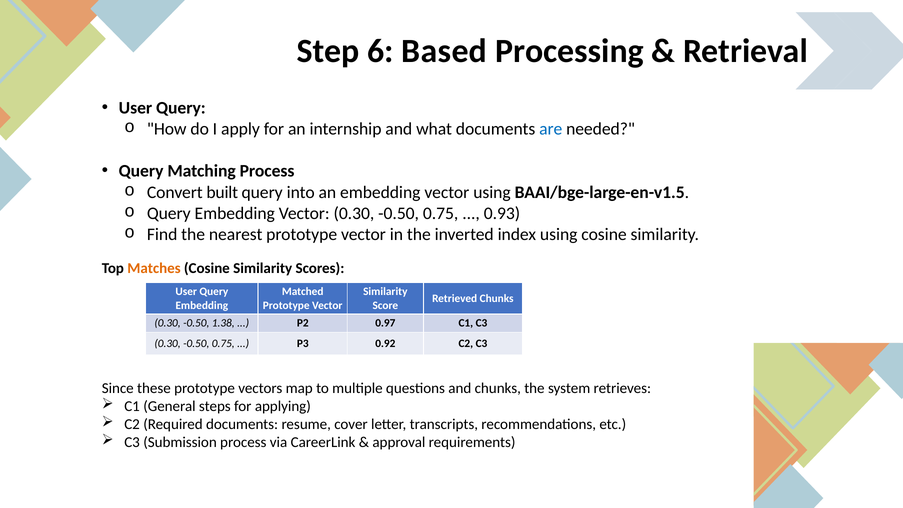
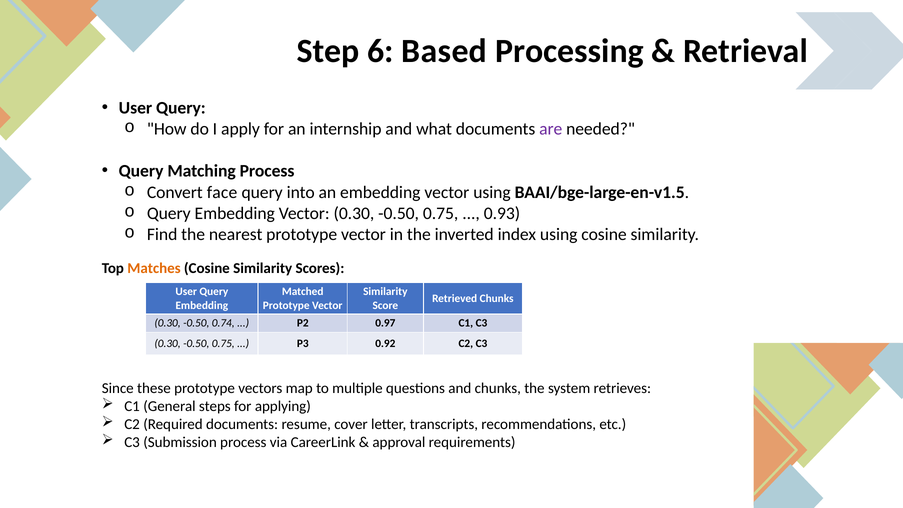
are colour: blue -> purple (551, 129)
built: built -> face (222, 192)
1.38: 1.38 -> 0.74 (223, 323)
